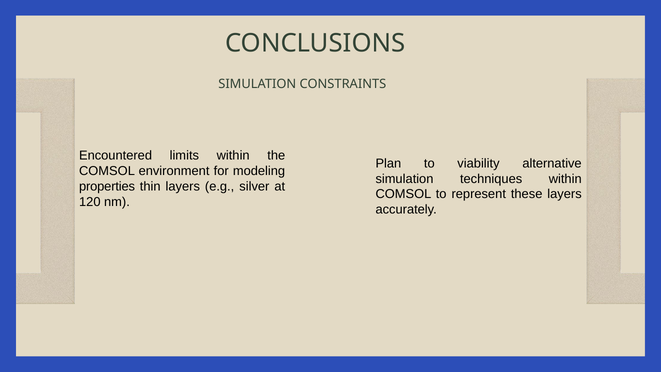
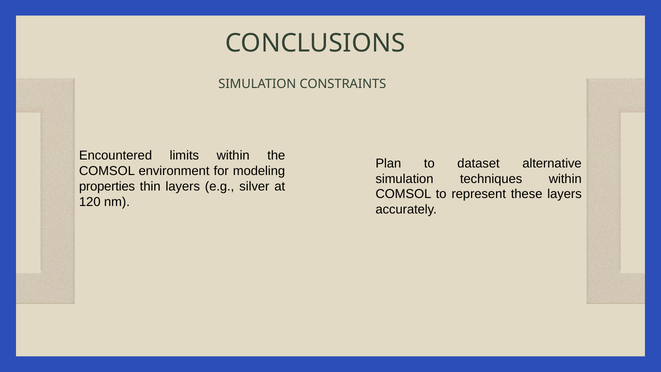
viability: viability -> dataset (478, 163)
